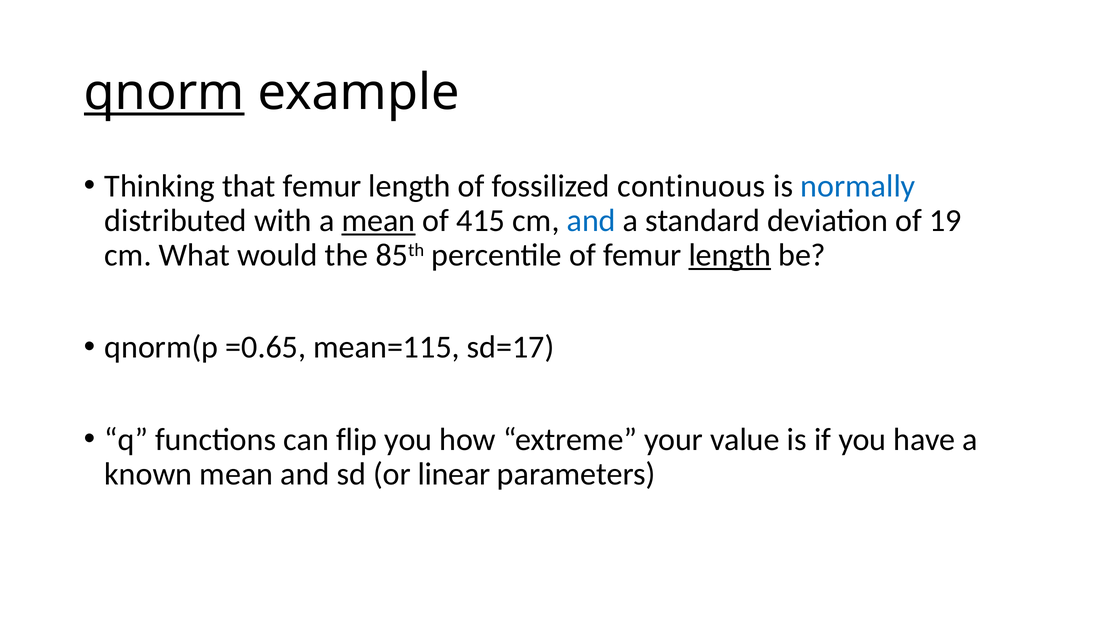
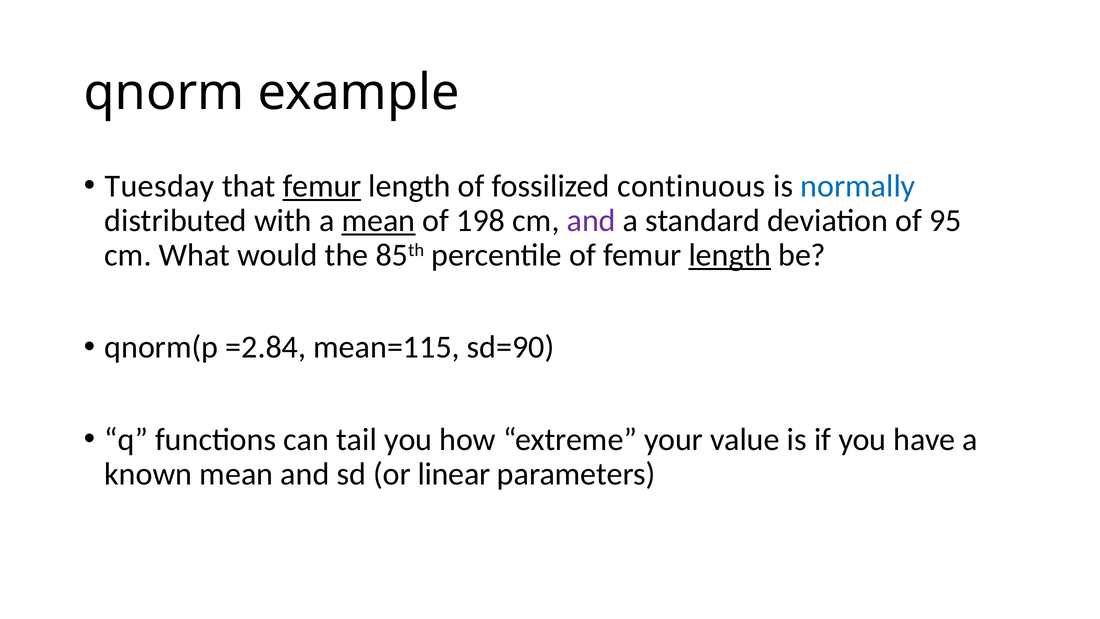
qnorm underline: present -> none (164, 92)
Thinking: Thinking -> Tuesday (160, 186)
femur underline: none -> present (322, 186)
415: 415 -> 198 (481, 221)
and colour: blue -> purple (591, 221)
19: 19 -> 95 (945, 221)
=0.65: =0.65 -> =2.84 (266, 347)
sd=17: sd=17 -> sd=90 (511, 347)
flip: flip -> tail (357, 439)
